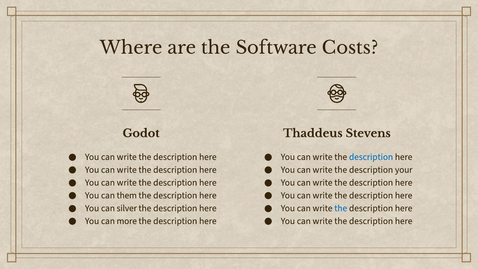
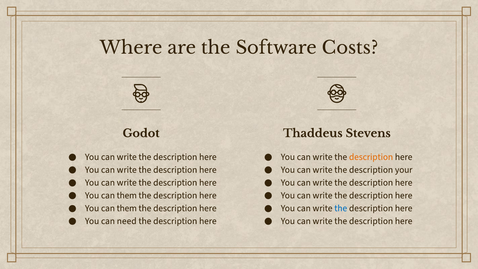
description colour: blue -> orange (371, 157)
silver: silver -> them (127, 208)
more: more -> need (127, 221)
